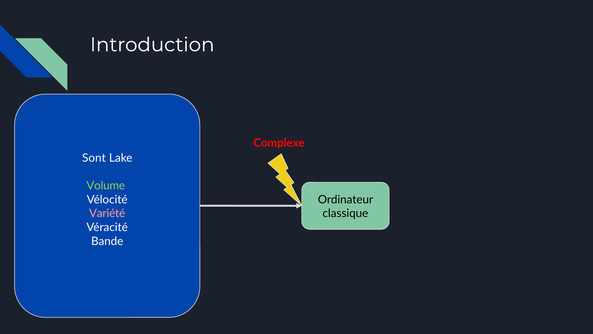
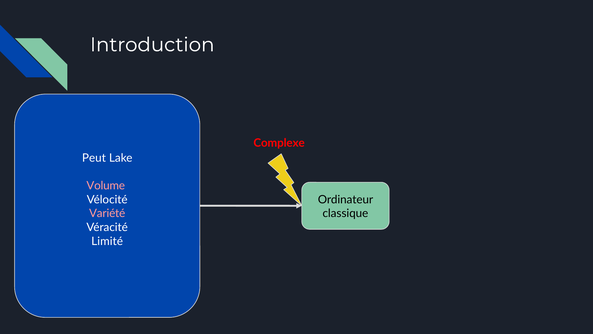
Sont: Sont -> Peut (94, 158)
Volume colour: light green -> pink (106, 186)
Bande: Bande -> Limité (107, 241)
